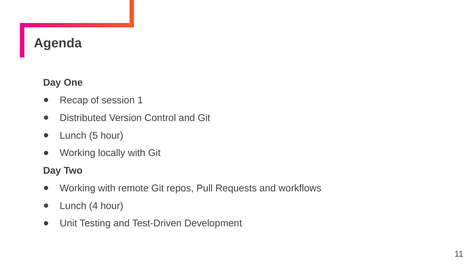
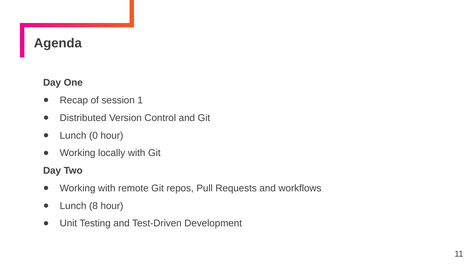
5: 5 -> 0 (93, 136)
4: 4 -> 8 (93, 206)
